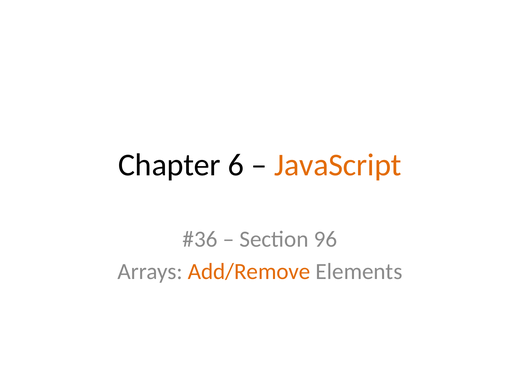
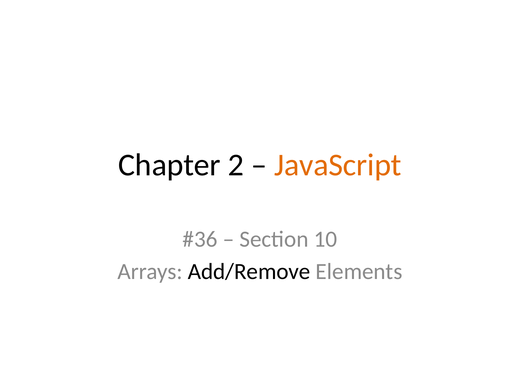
6: 6 -> 2 (236, 165)
96: 96 -> 10 (325, 239)
Add/Remove colour: orange -> black (249, 271)
